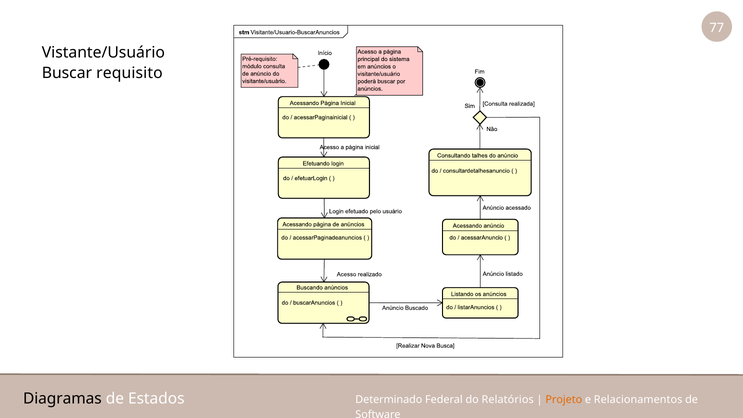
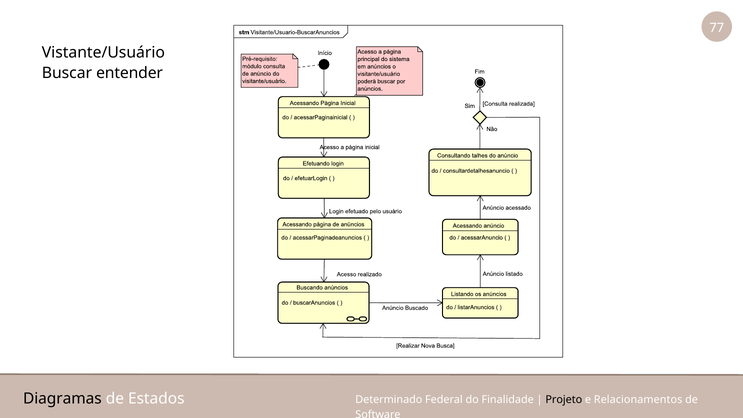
requisito: requisito -> entender (130, 73)
Relatórios: Relatórios -> Finalidade (508, 399)
Projeto colour: orange -> black (564, 399)
